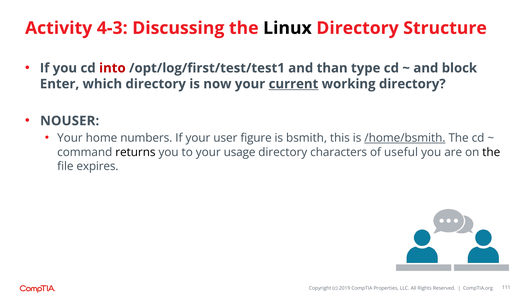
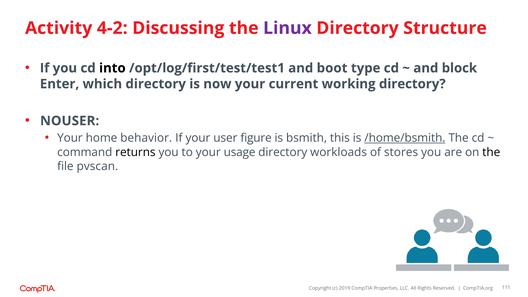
4-3: 4-3 -> 4-2 (112, 28)
Linux colour: black -> purple (287, 28)
into colour: red -> black (112, 68)
than: than -> boot (332, 68)
current underline: present -> none (293, 84)
numbers: numbers -> behavior (146, 138)
characters: characters -> workloads (339, 152)
useful: useful -> stores (401, 152)
expires: expires -> pvscan (97, 166)
